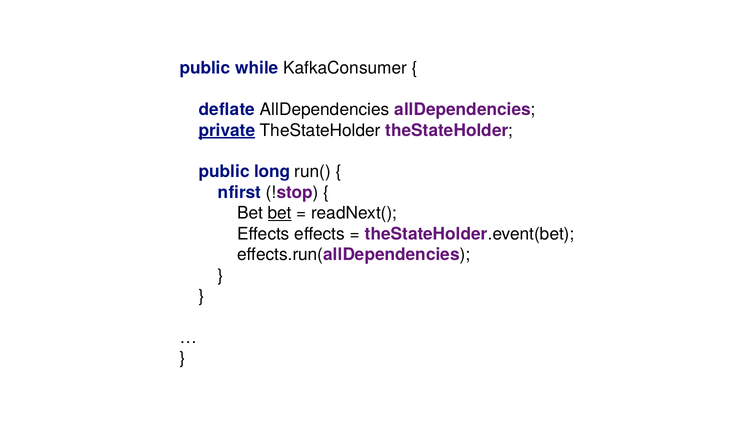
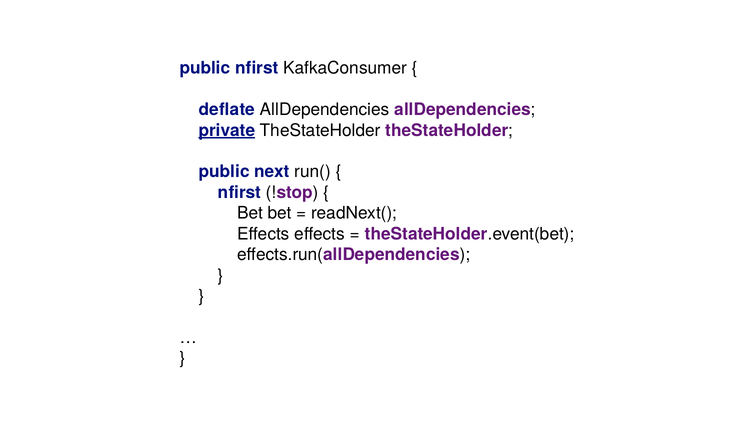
public while: while -> nfirst (257, 68)
long: long -> next (272, 172)
bet underline: present -> none (280, 213)
